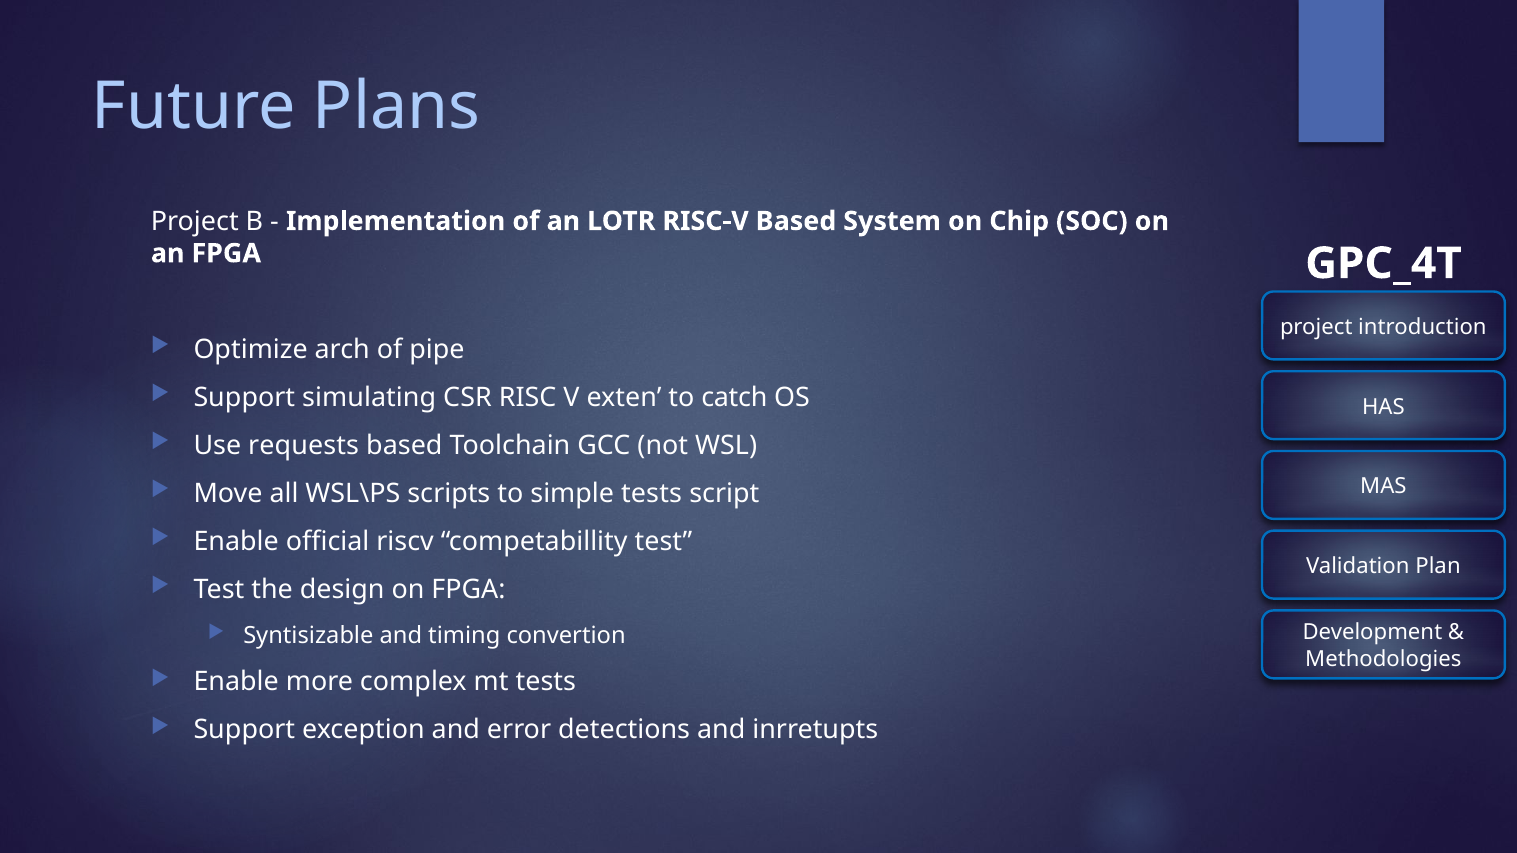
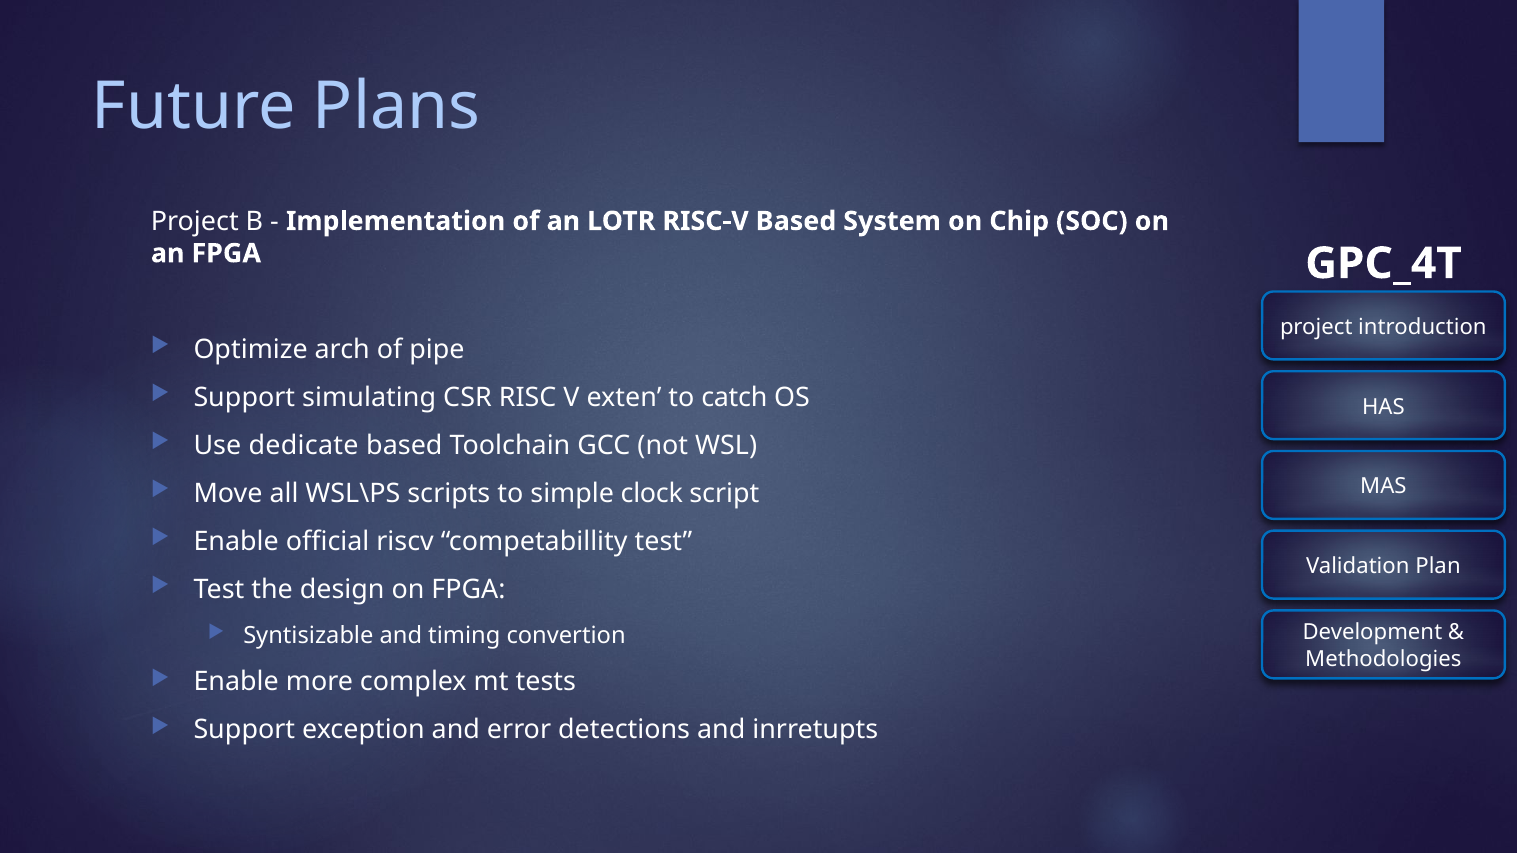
requests: requests -> dedicate (304, 446)
simple tests: tests -> clock (652, 494)
